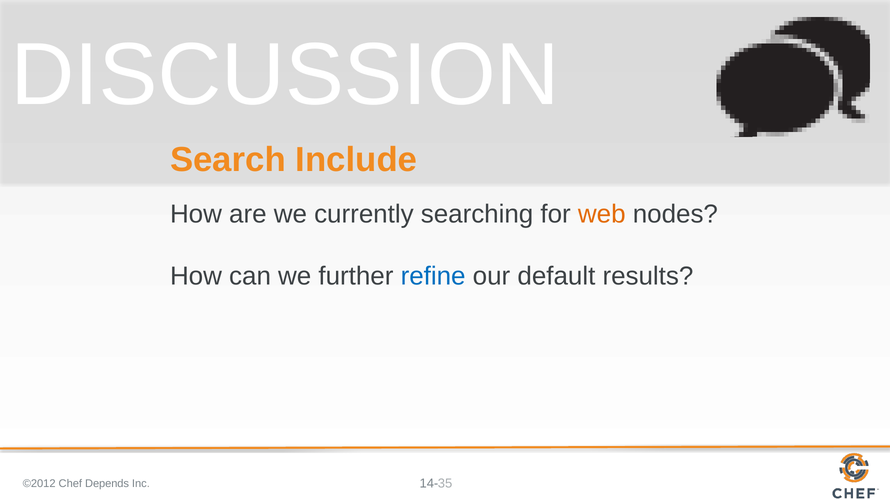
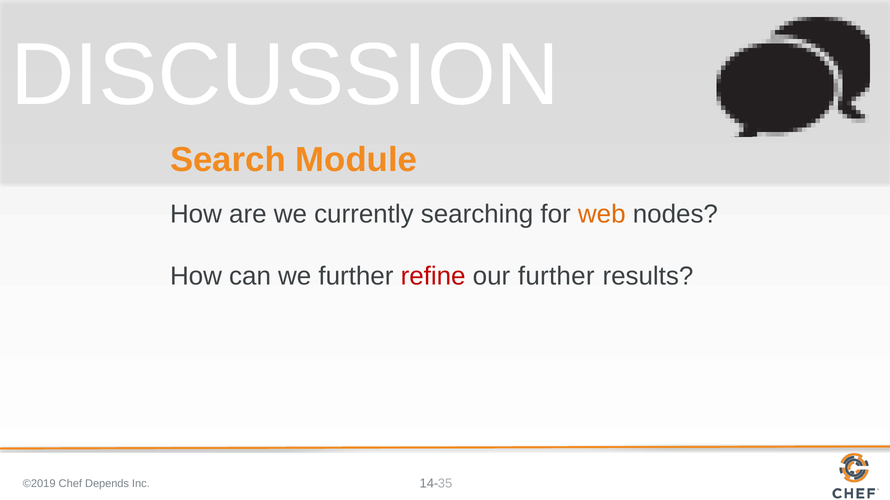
Include: Include -> Module (356, 160)
refine colour: blue -> red (433, 277)
our default: default -> further (556, 277)
©2012: ©2012 -> ©2019 (39, 484)
